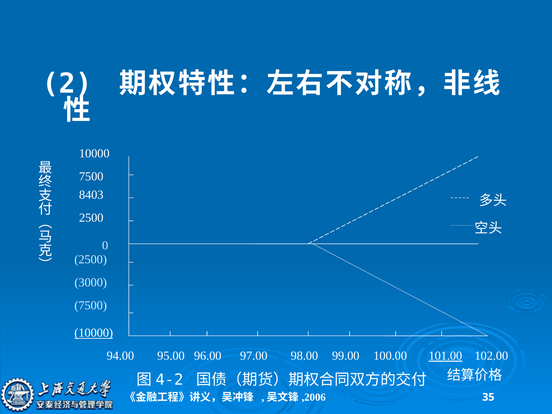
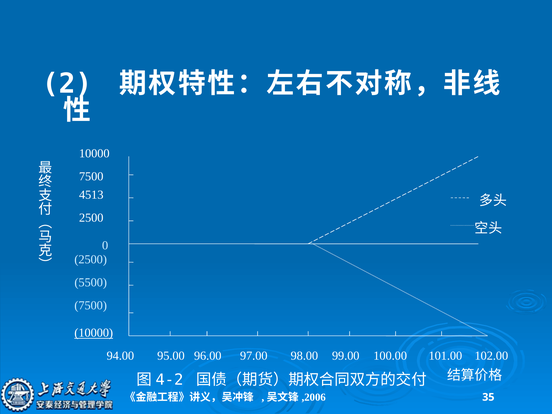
8403: 8403 -> 4513 (91, 195)
3000: 3000 -> 5500 (91, 282)
101.00 underline: present -> none (445, 356)
